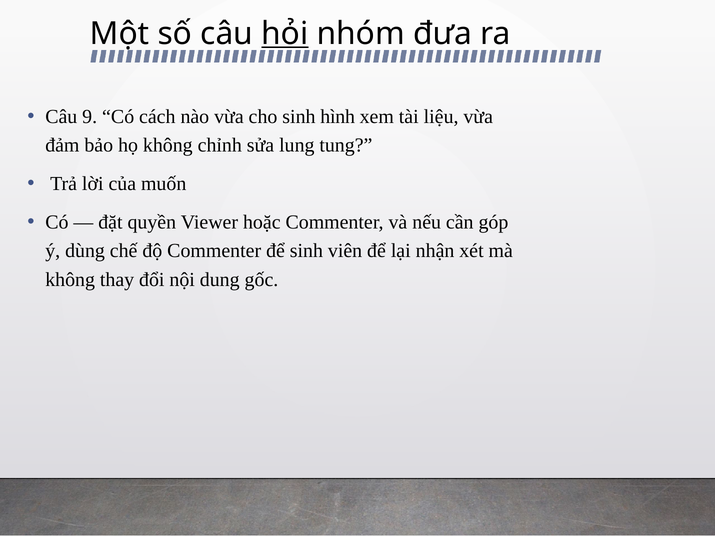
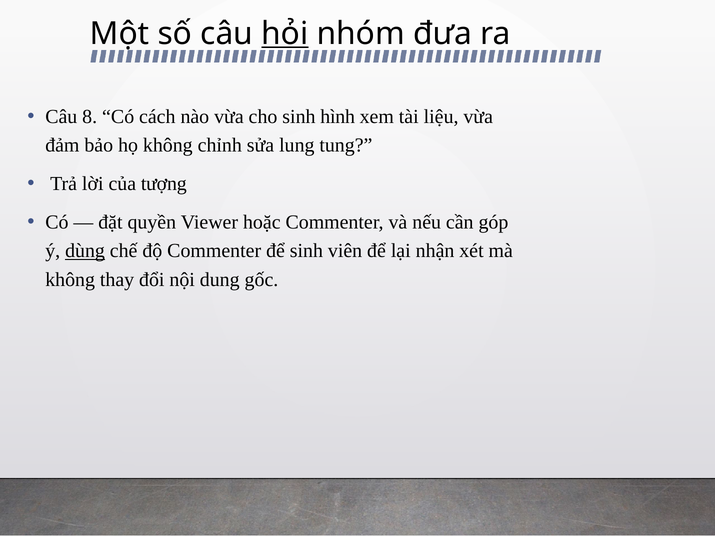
9: 9 -> 8 (90, 117)
muốn: muốn -> tượng (164, 184)
dùng underline: none -> present (85, 251)
